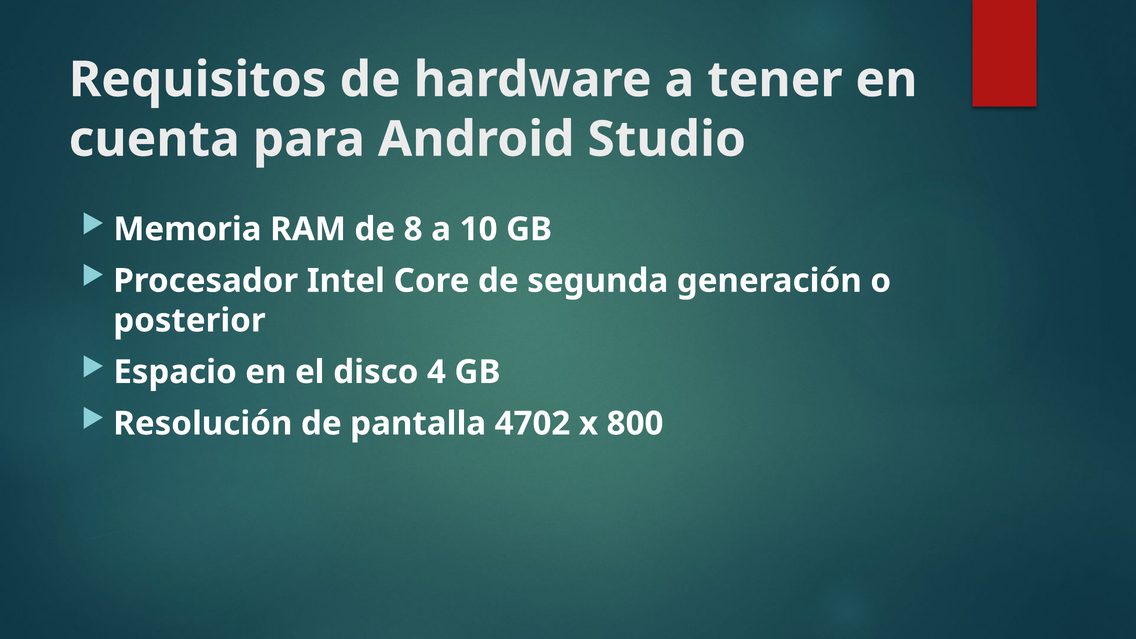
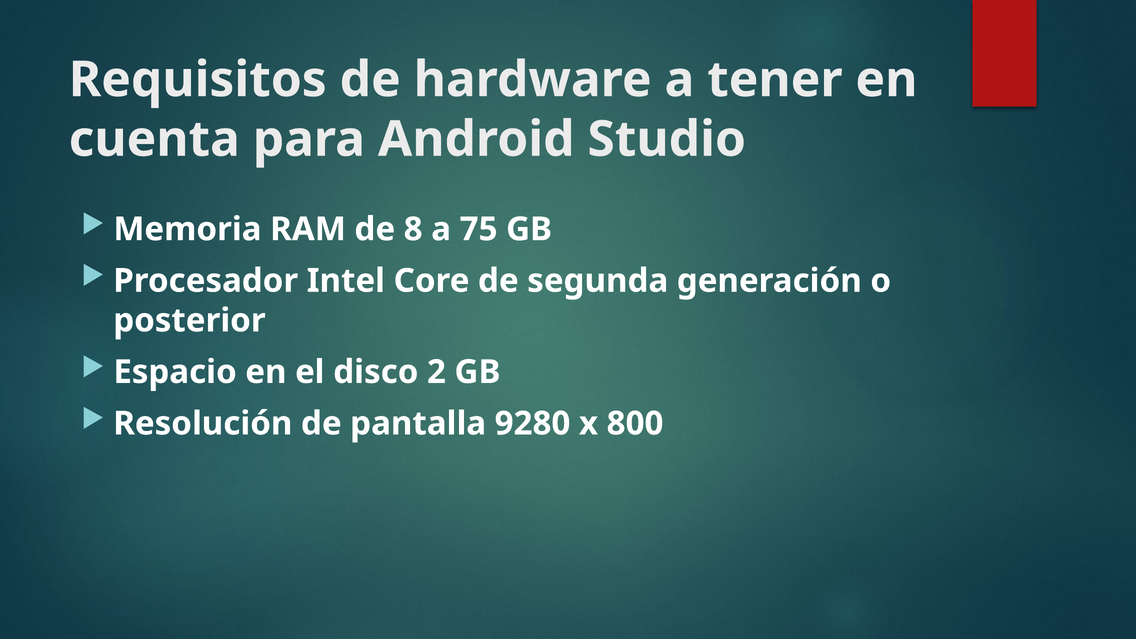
10: 10 -> 75 (479, 229)
4: 4 -> 2 (436, 372)
4702: 4702 -> 9280 (532, 424)
